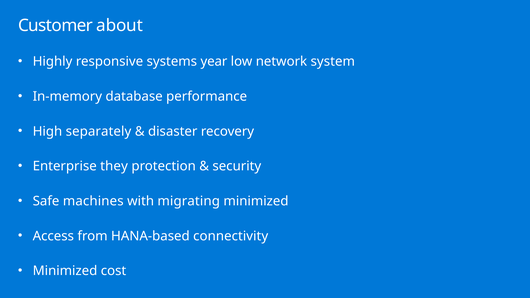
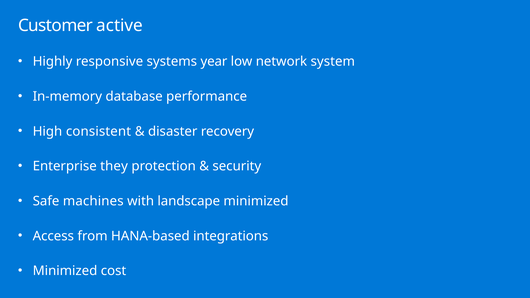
about: about -> active (120, 26)
separately: separately -> consistent (98, 131)
migrating: migrating -> landscape (189, 201)
connectivity: connectivity -> integrations (231, 236)
